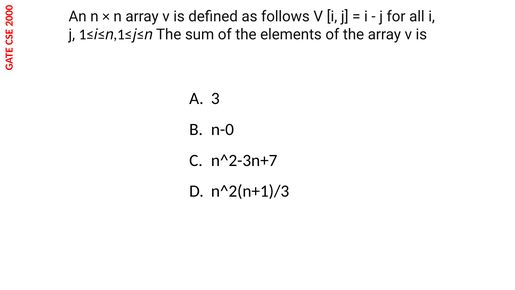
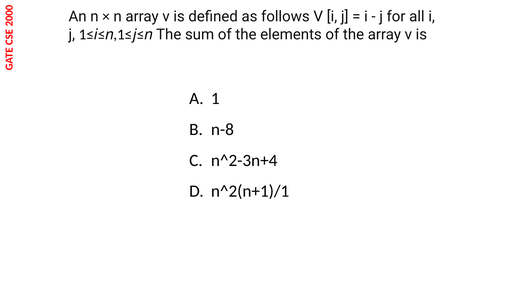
3: 3 -> 1 (215, 98)
n-0: n-0 -> n-8 (222, 129)
n^2-3n+7: n^2-3n+7 -> n^2-3n+4 (244, 160)
n^2(n+1)/3: n^2(n+1)/3 -> n^2(n+1)/1 (250, 191)
